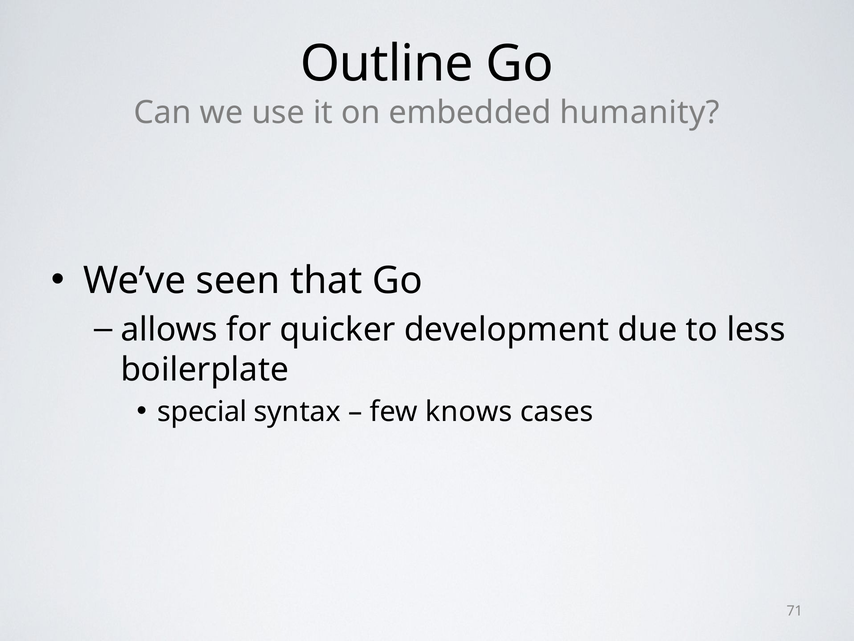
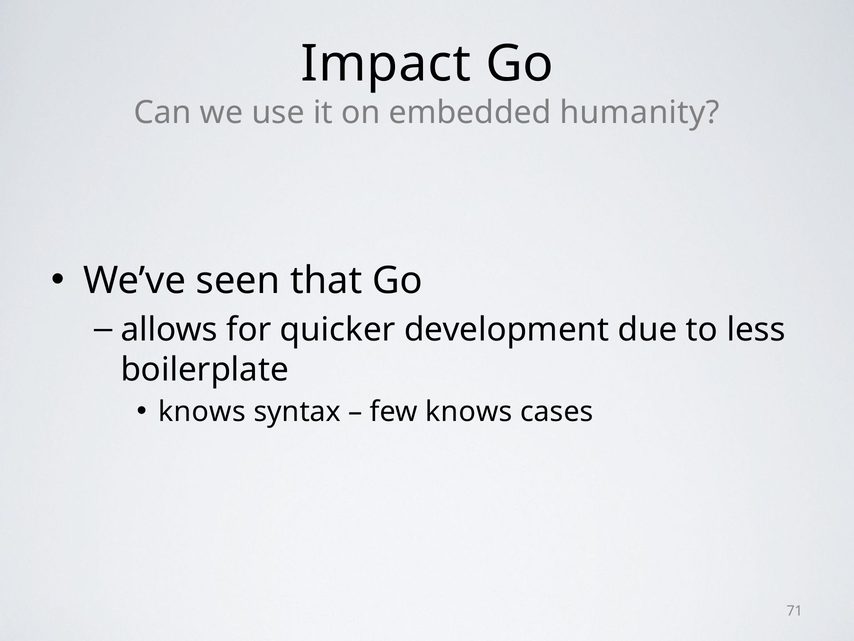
Outline: Outline -> Impact (386, 64)
special: special -> knows (202, 412)
